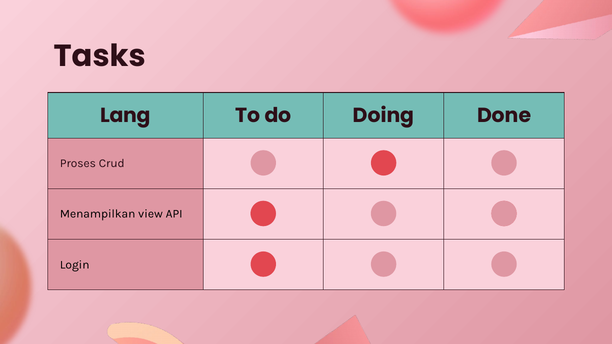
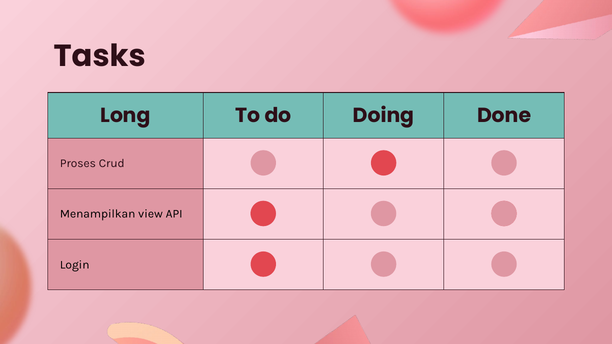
Lang: Lang -> Long (125, 116)
